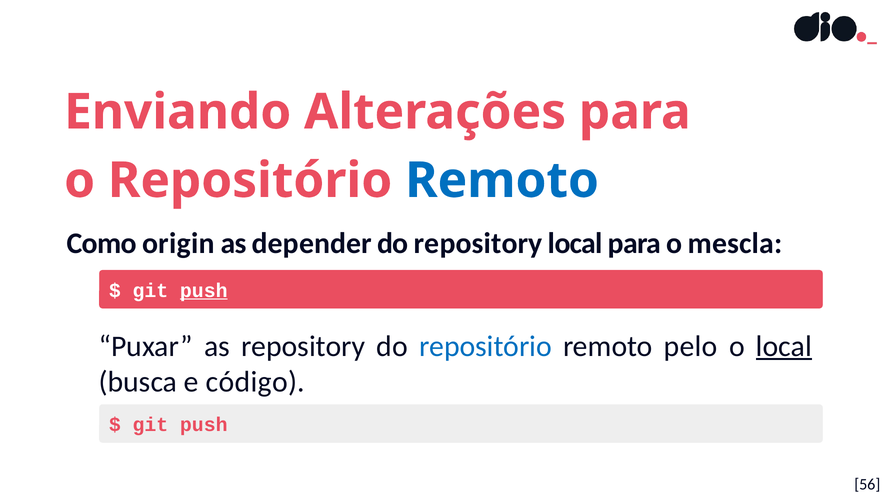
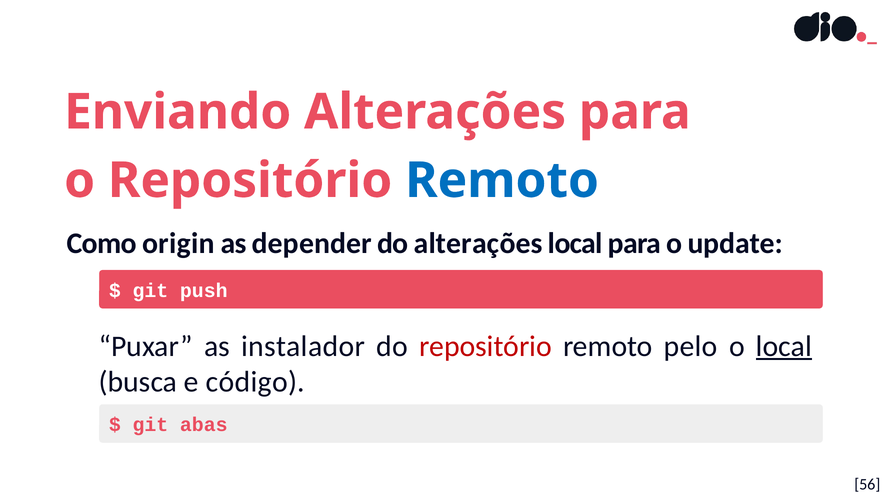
do repository: repository -> alterações (478, 243)
mescla: mescla -> update (735, 243)
push underline: present -> none (204, 290)
as repository: repository -> instalador (303, 346)
repositório colour: blue -> red (485, 346)
push: push -> abas (204, 424)
